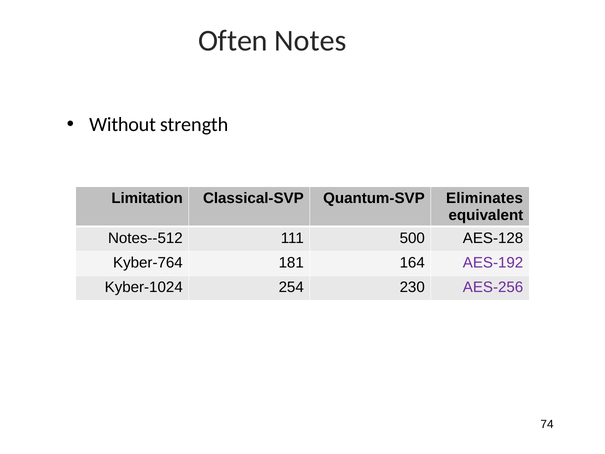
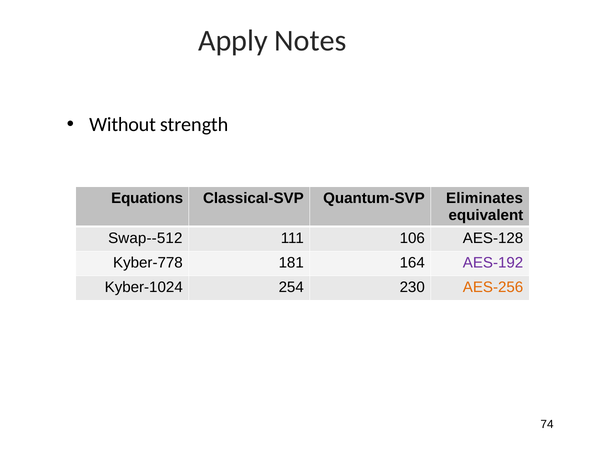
Often: Often -> Apply (233, 41)
Limitation: Limitation -> Equations (147, 198)
Notes--512: Notes--512 -> Swap--512 (145, 238)
500: 500 -> 106 (412, 238)
Kyber-764: Kyber-764 -> Kyber-778 (148, 263)
AES-256 colour: purple -> orange (493, 287)
